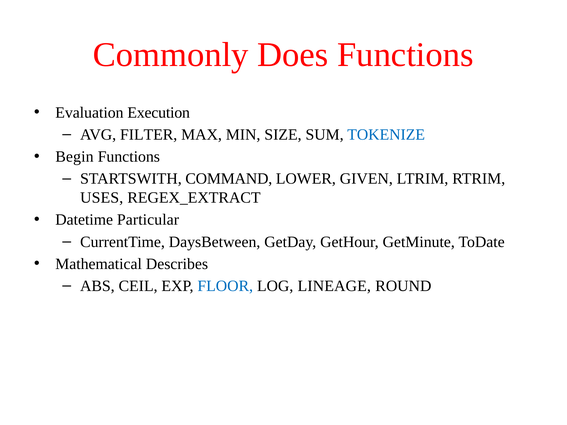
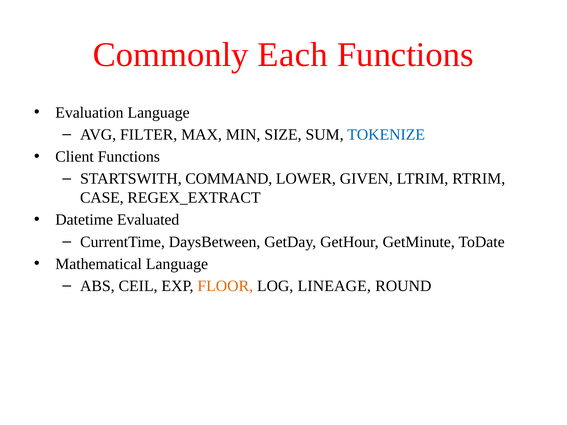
Does: Does -> Each (293, 55)
Evaluation Execution: Execution -> Language (159, 113)
Begin: Begin -> Client (75, 157)
USES: USES -> CASE (102, 198)
Particular: Particular -> Evaluated (148, 220)
Mathematical Describes: Describes -> Language (177, 264)
FLOOR colour: blue -> orange (225, 286)
